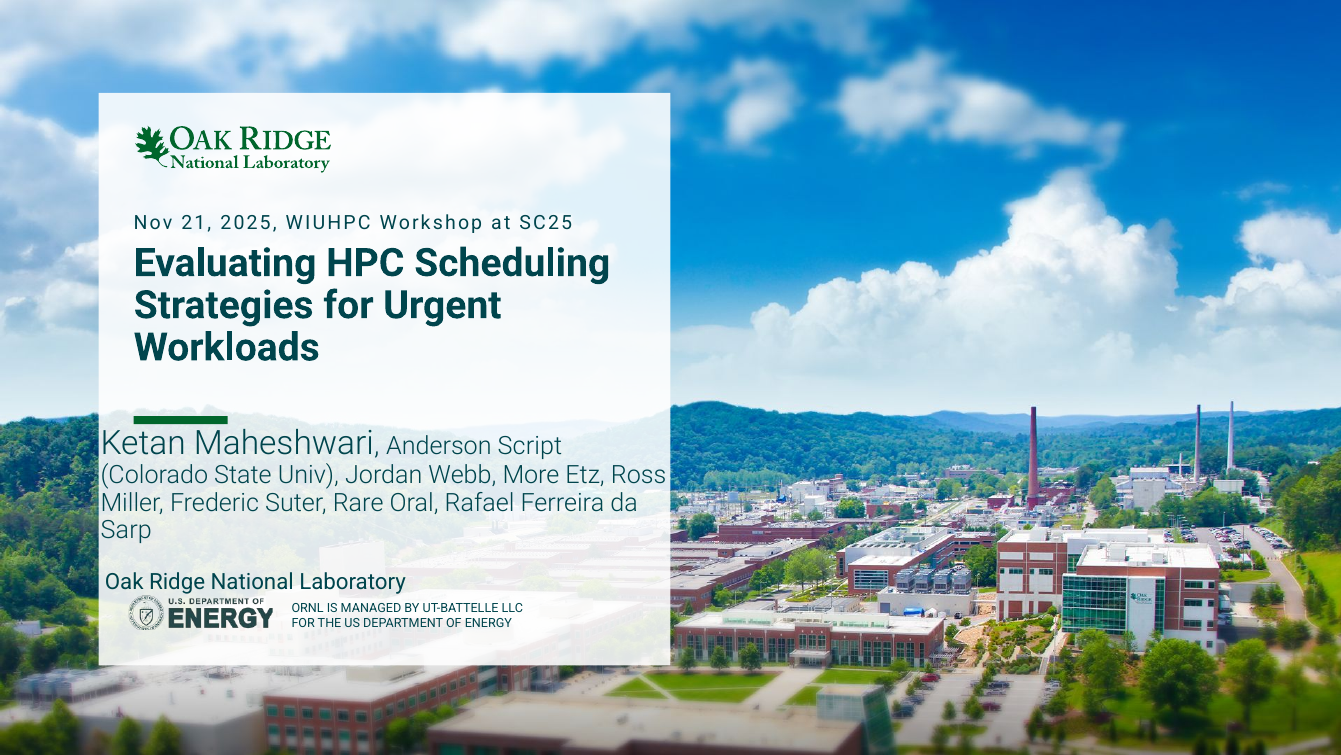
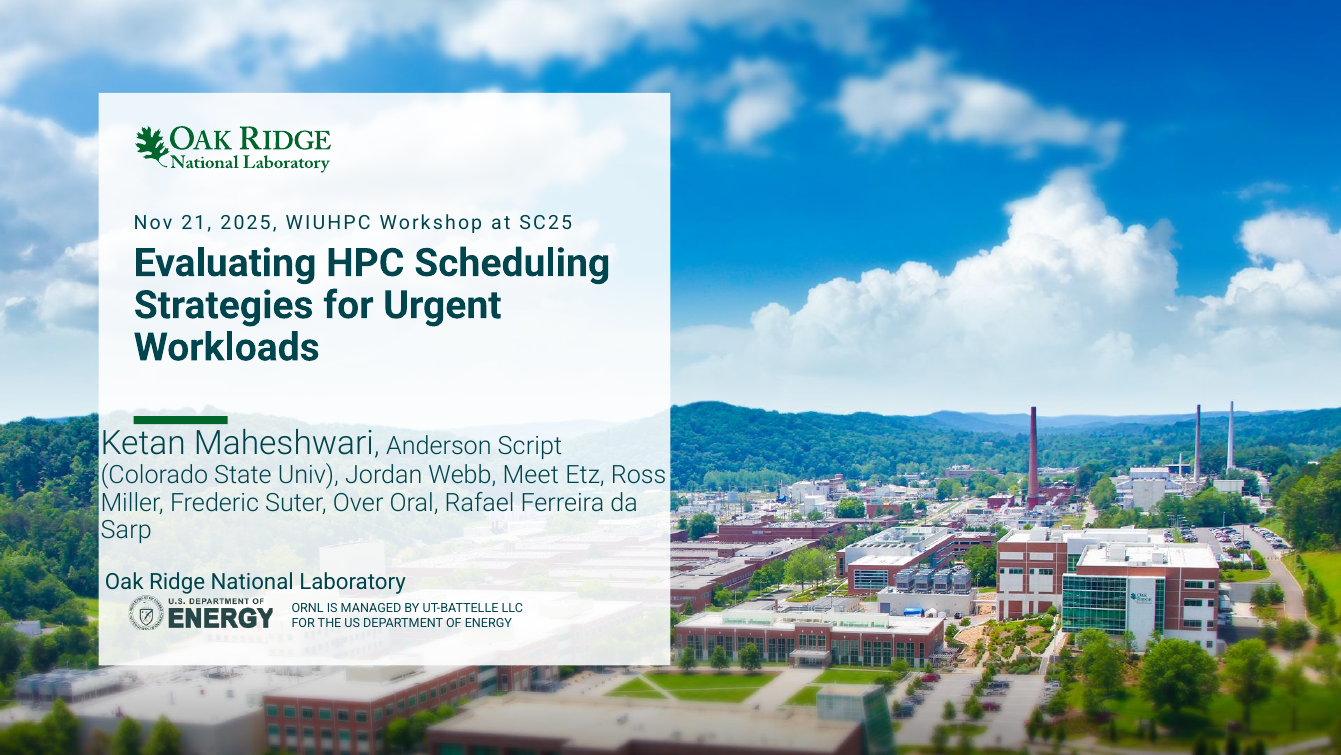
More: More -> Meet (531, 475)
Rare: Rare -> Over (358, 502)
